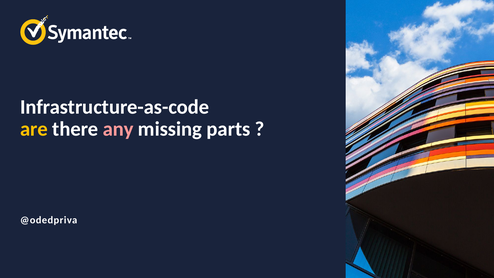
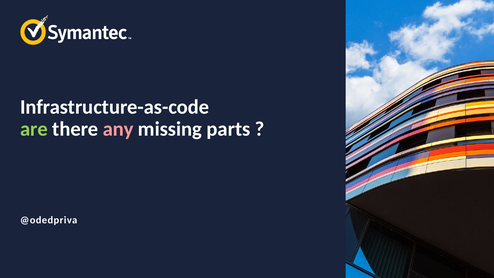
are colour: yellow -> light green (34, 129)
